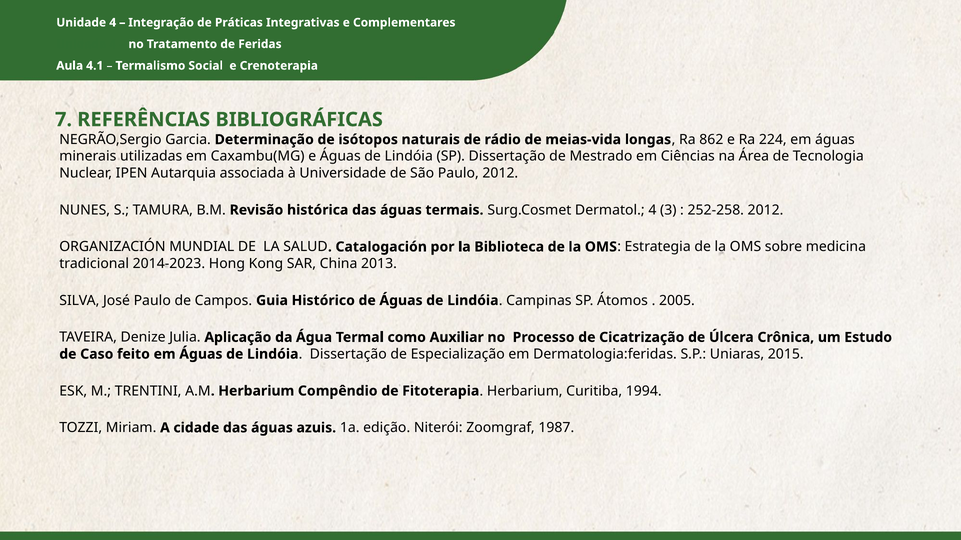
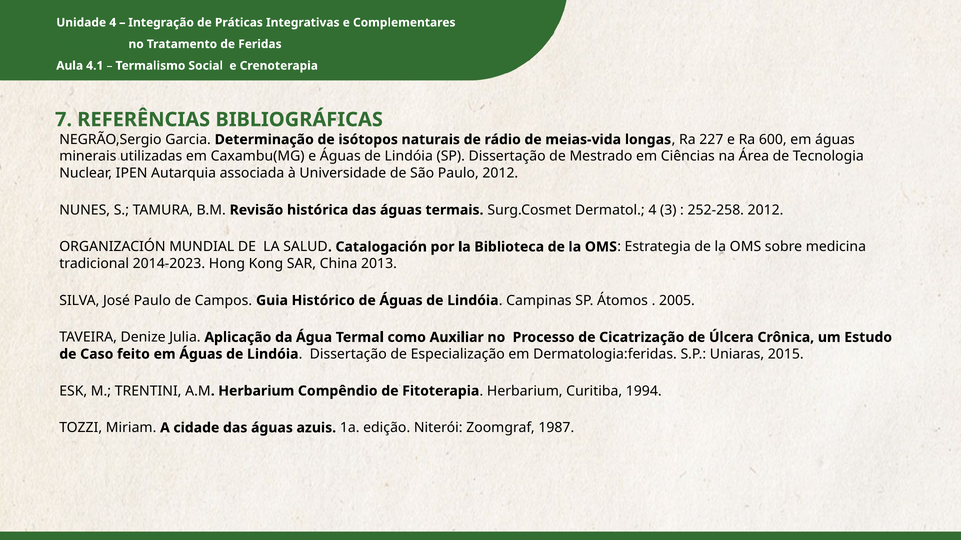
862: 862 -> 227 (711, 140)
224: 224 -> 600 (773, 140)
